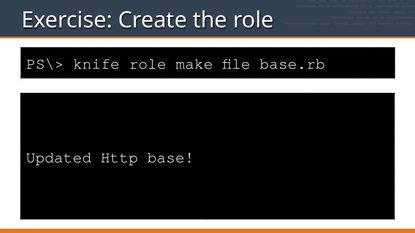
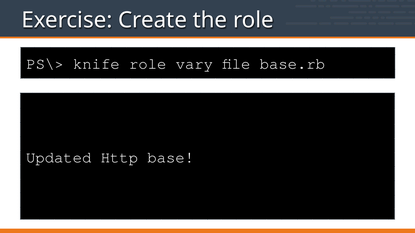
make: make -> vary (195, 64)
